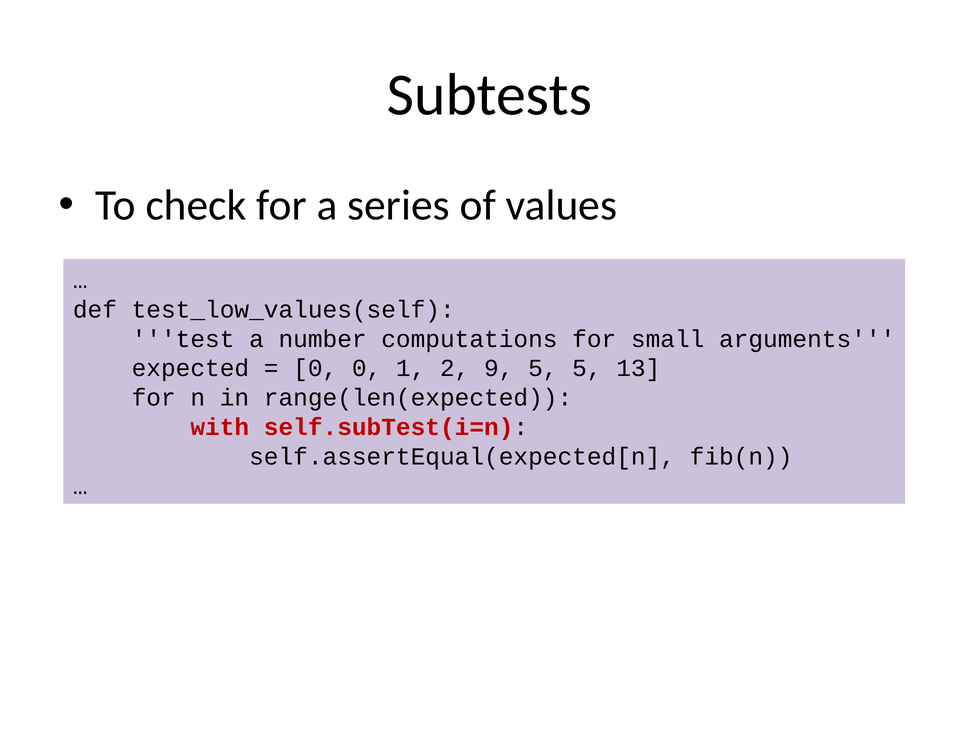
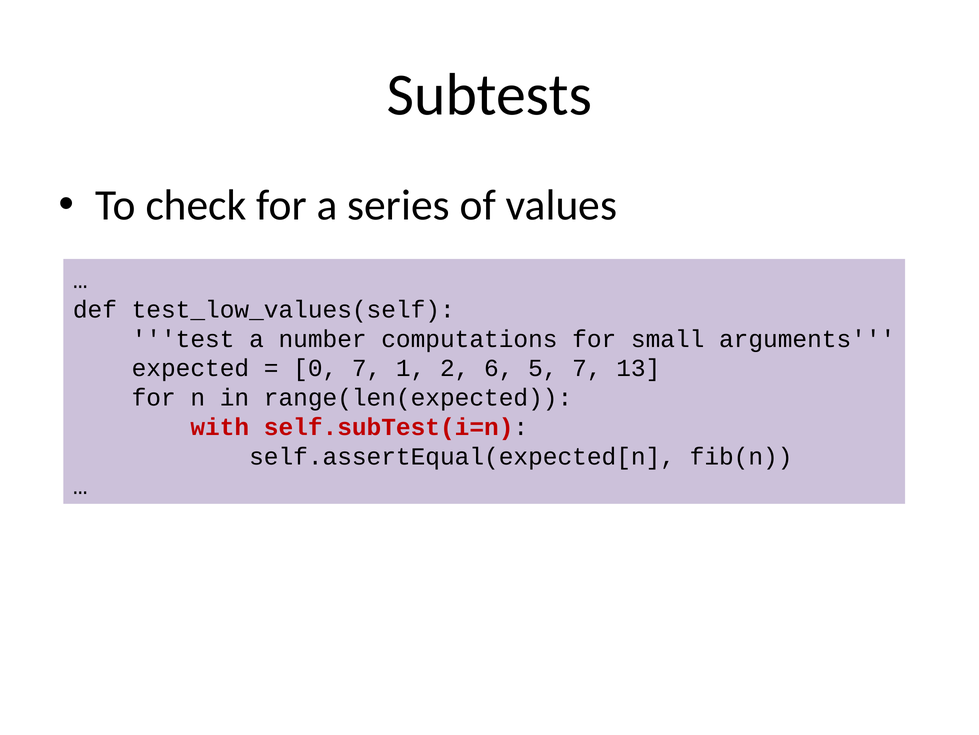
0 0: 0 -> 7 (367, 368)
9: 9 -> 6 (499, 368)
5 5: 5 -> 7 (587, 368)
